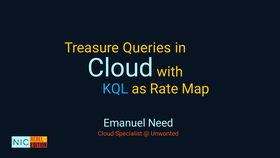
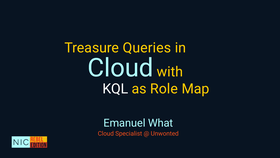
KQL colour: light blue -> white (115, 89)
Rate: Rate -> Role (164, 89)
Need: Need -> What (161, 123)
